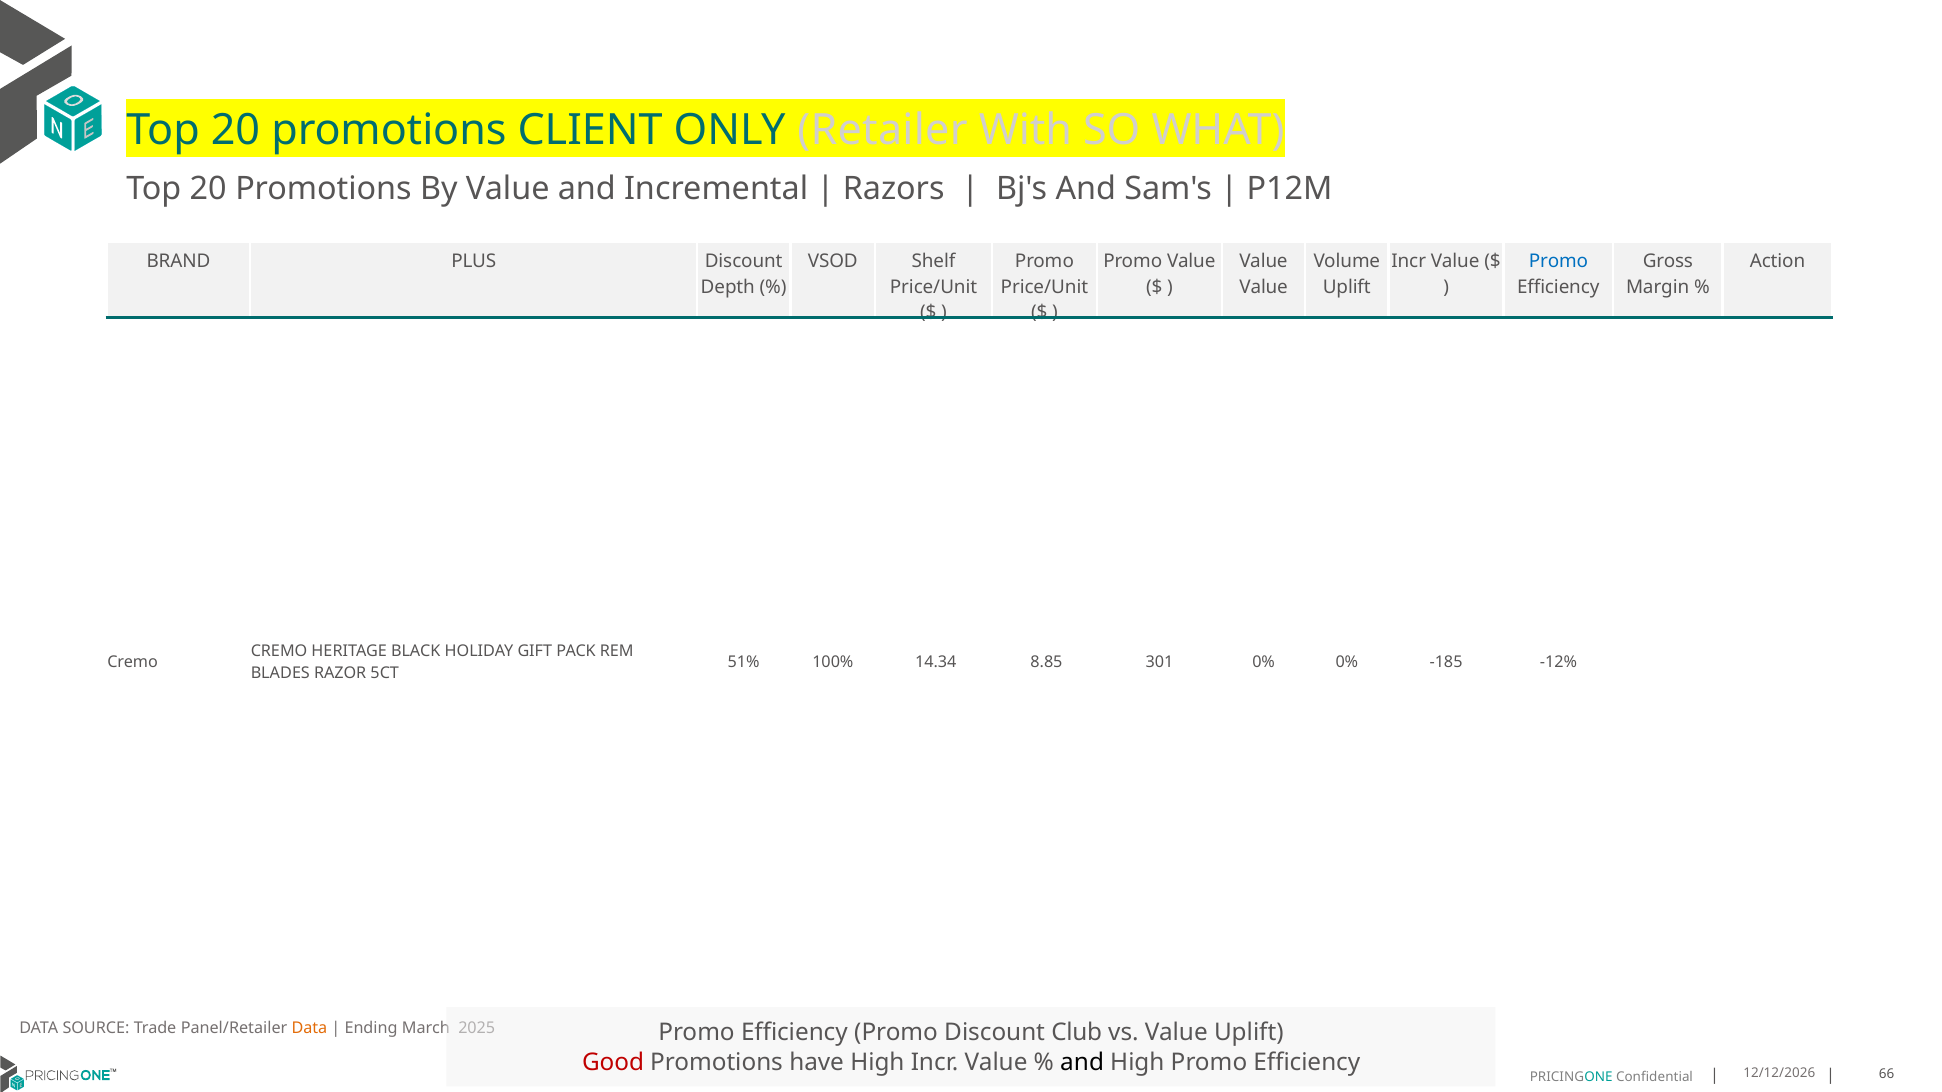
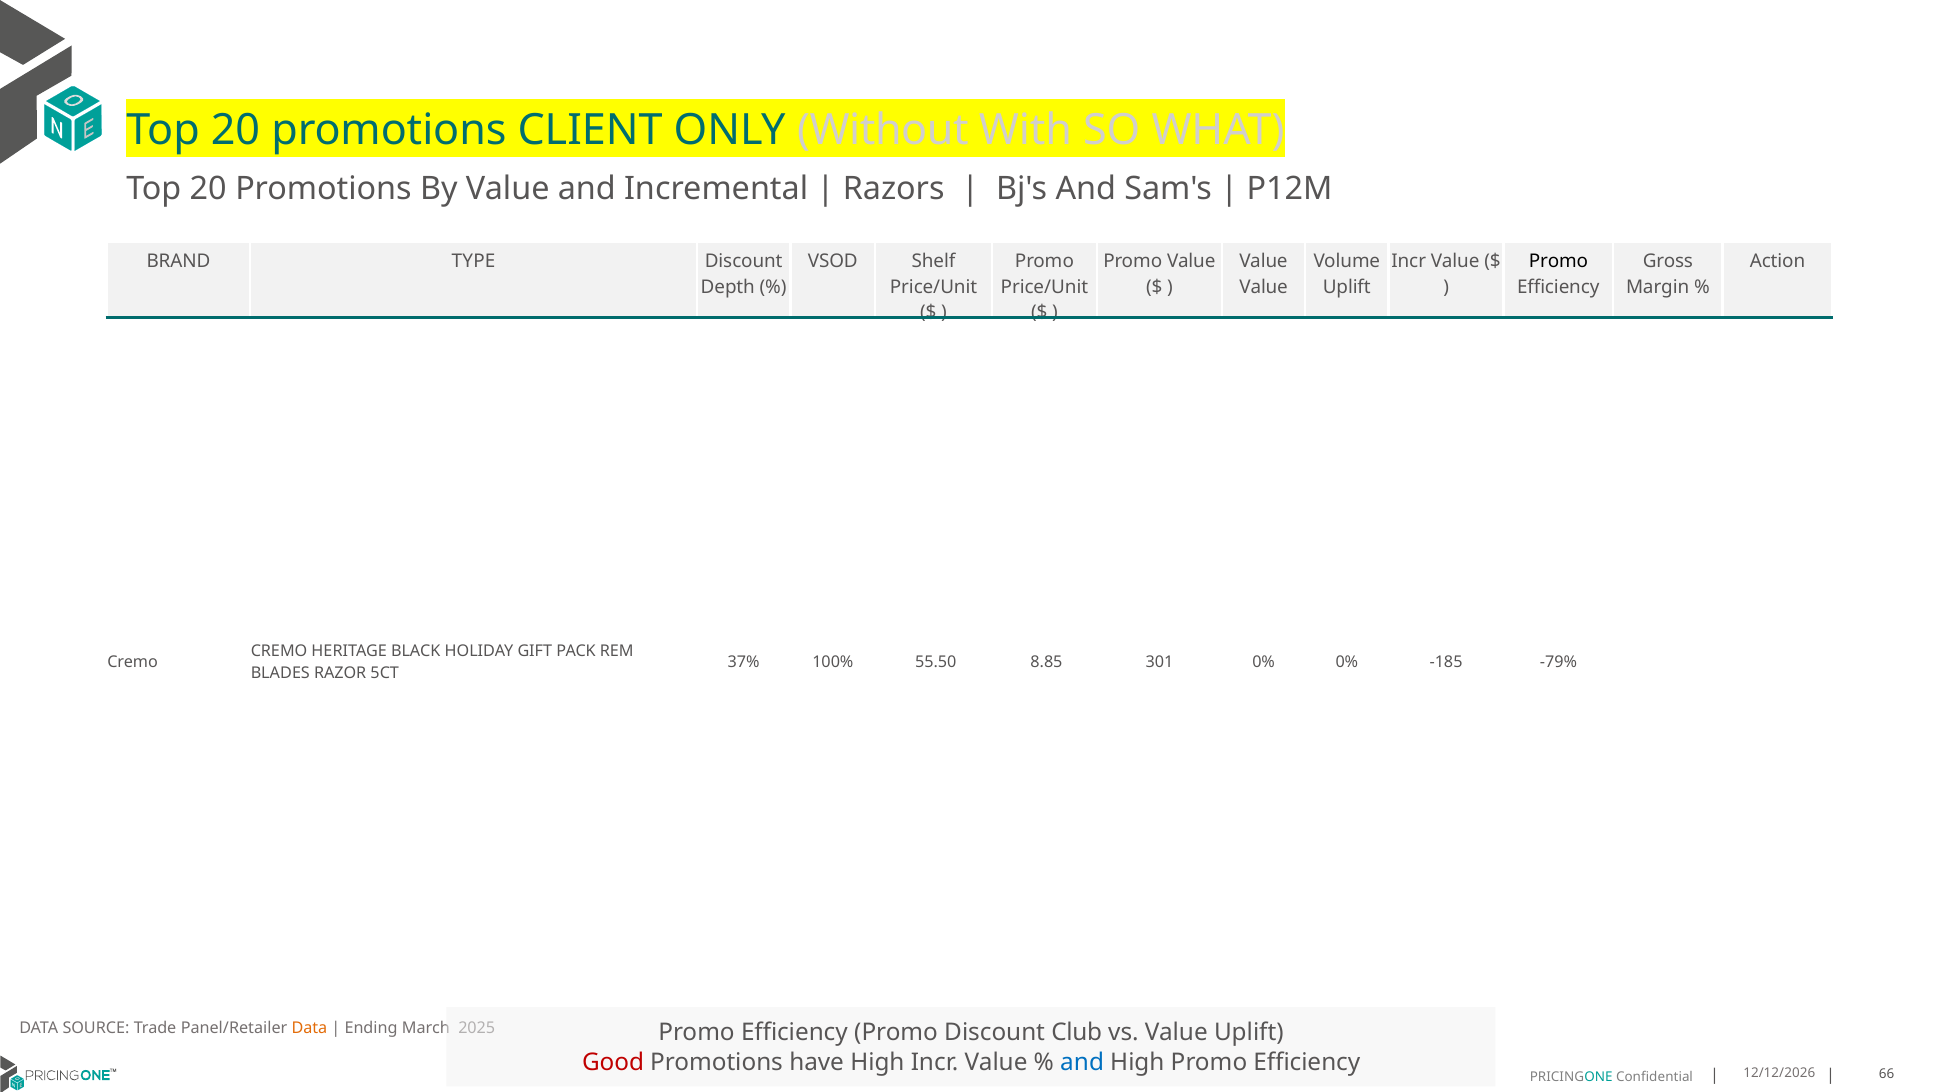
Retailer: Retailer -> Without (883, 131)
PLUS: PLUS -> TYPE (474, 262)
Promo colour: blue -> black (1558, 262)
51%: 51% -> 37% (744, 663)
14.34: 14.34 -> 55.50 (936, 663)
-12%: -12% -> -79% (1558, 663)
and colour: black -> blue (1082, 1063)
